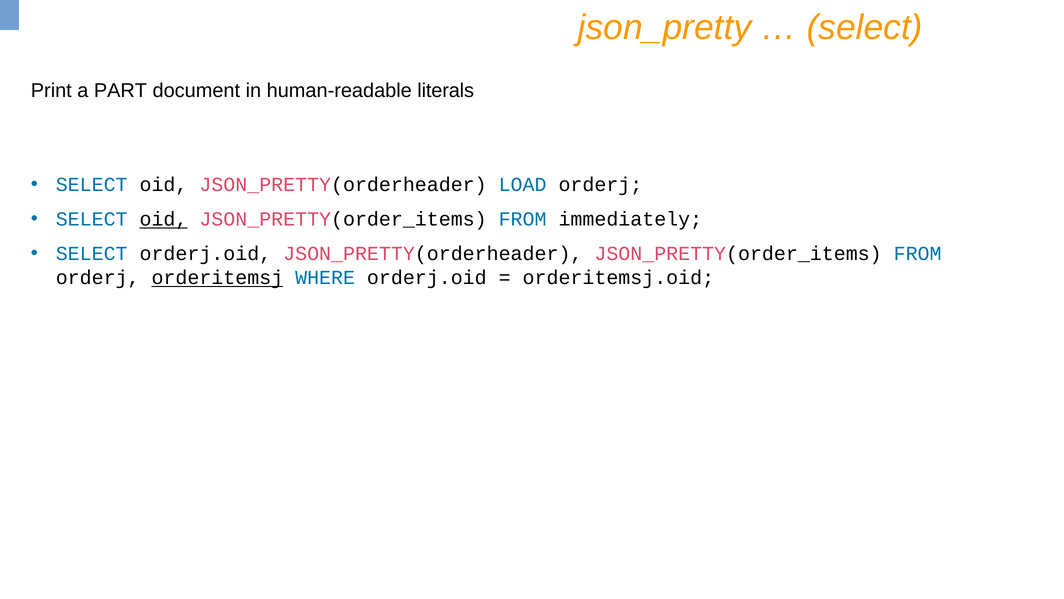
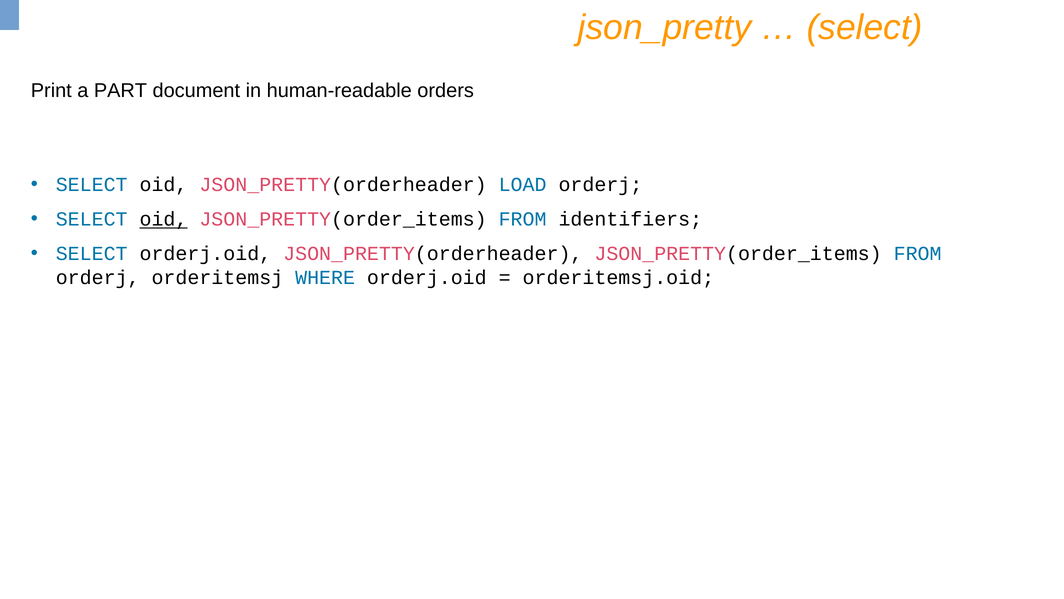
literals: literals -> orders (446, 90)
immediately: immediately -> identifiers (630, 219)
orderitemsj underline: present -> none (217, 278)
